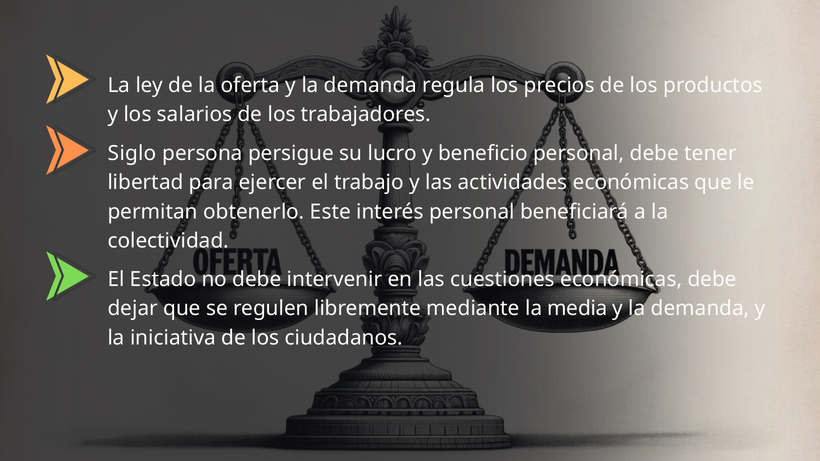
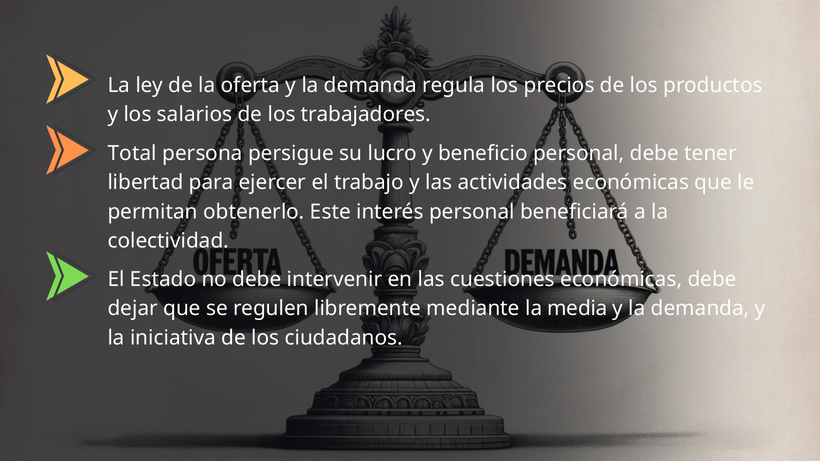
Siglo: Siglo -> Total (132, 153)
